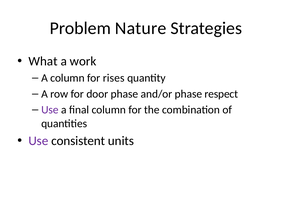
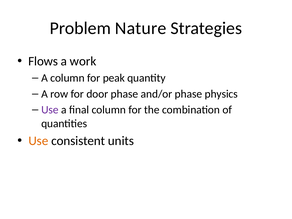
What: What -> Flows (43, 61)
rises: rises -> peak (114, 78)
respect: respect -> physics (221, 94)
Use colour: purple -> orange (38, 141)
